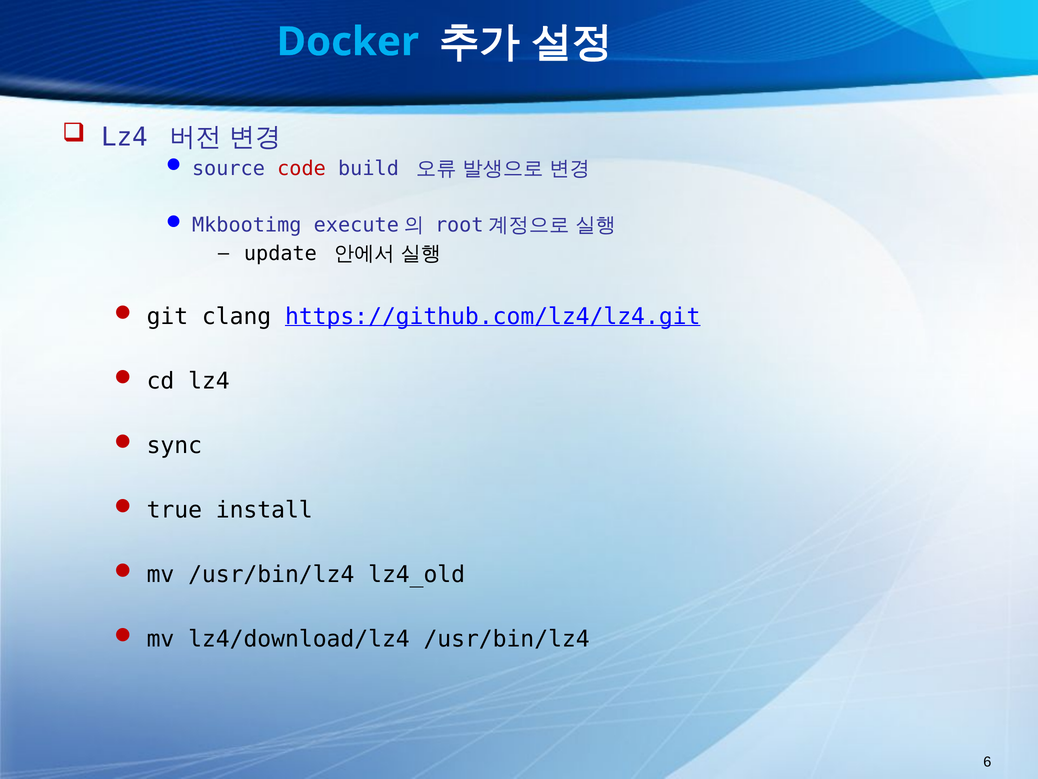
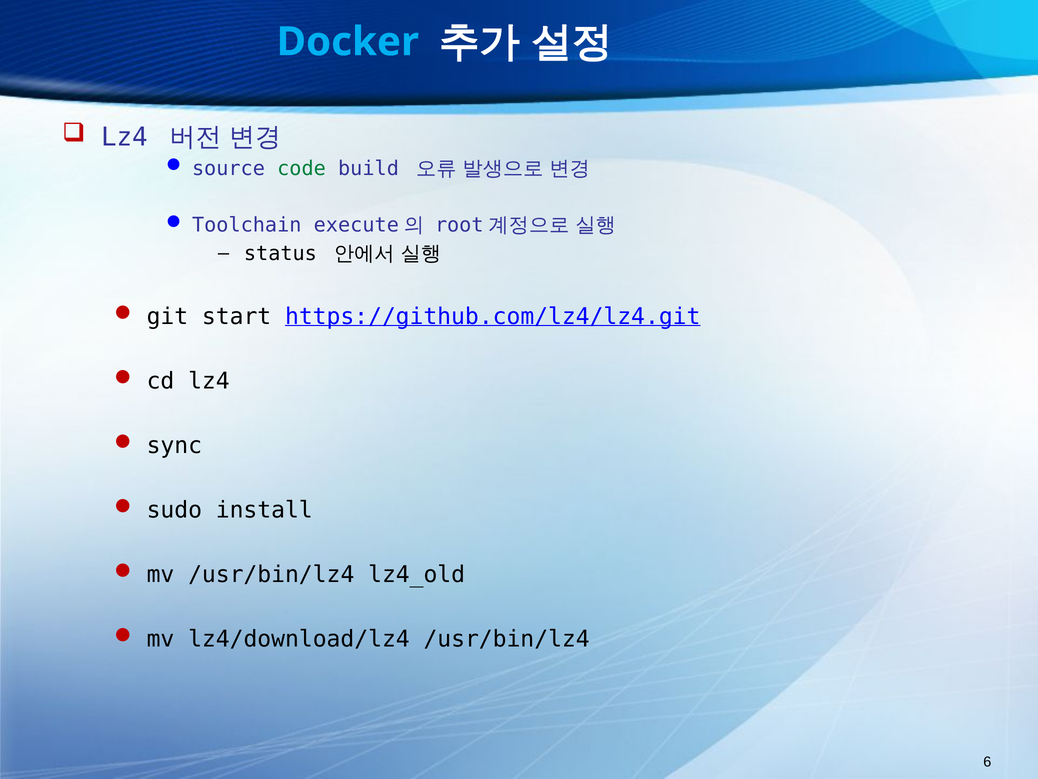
code colour: red -> green (302, 169)
Mkbootimg: Mkbootimg -> Toolchain (247, 225)
update: update -> status (280, 253)
clang: clang -> start (237, 316)
true: true -> sudo (174, 510)
